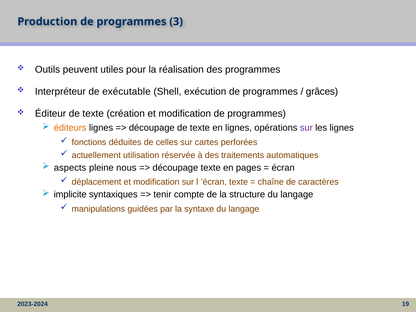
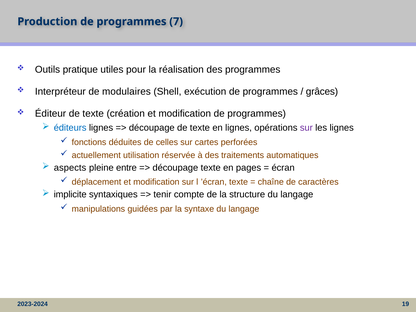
3: 3 -> 7 (176, 22)
peuvent: peuvent -> pratique (80, 70)
exécutable: exécutable -> modulaires (126, 92)
éditeurs colour: orange -> blue (70, 128)
nous: nous -> entre (126, 168)
